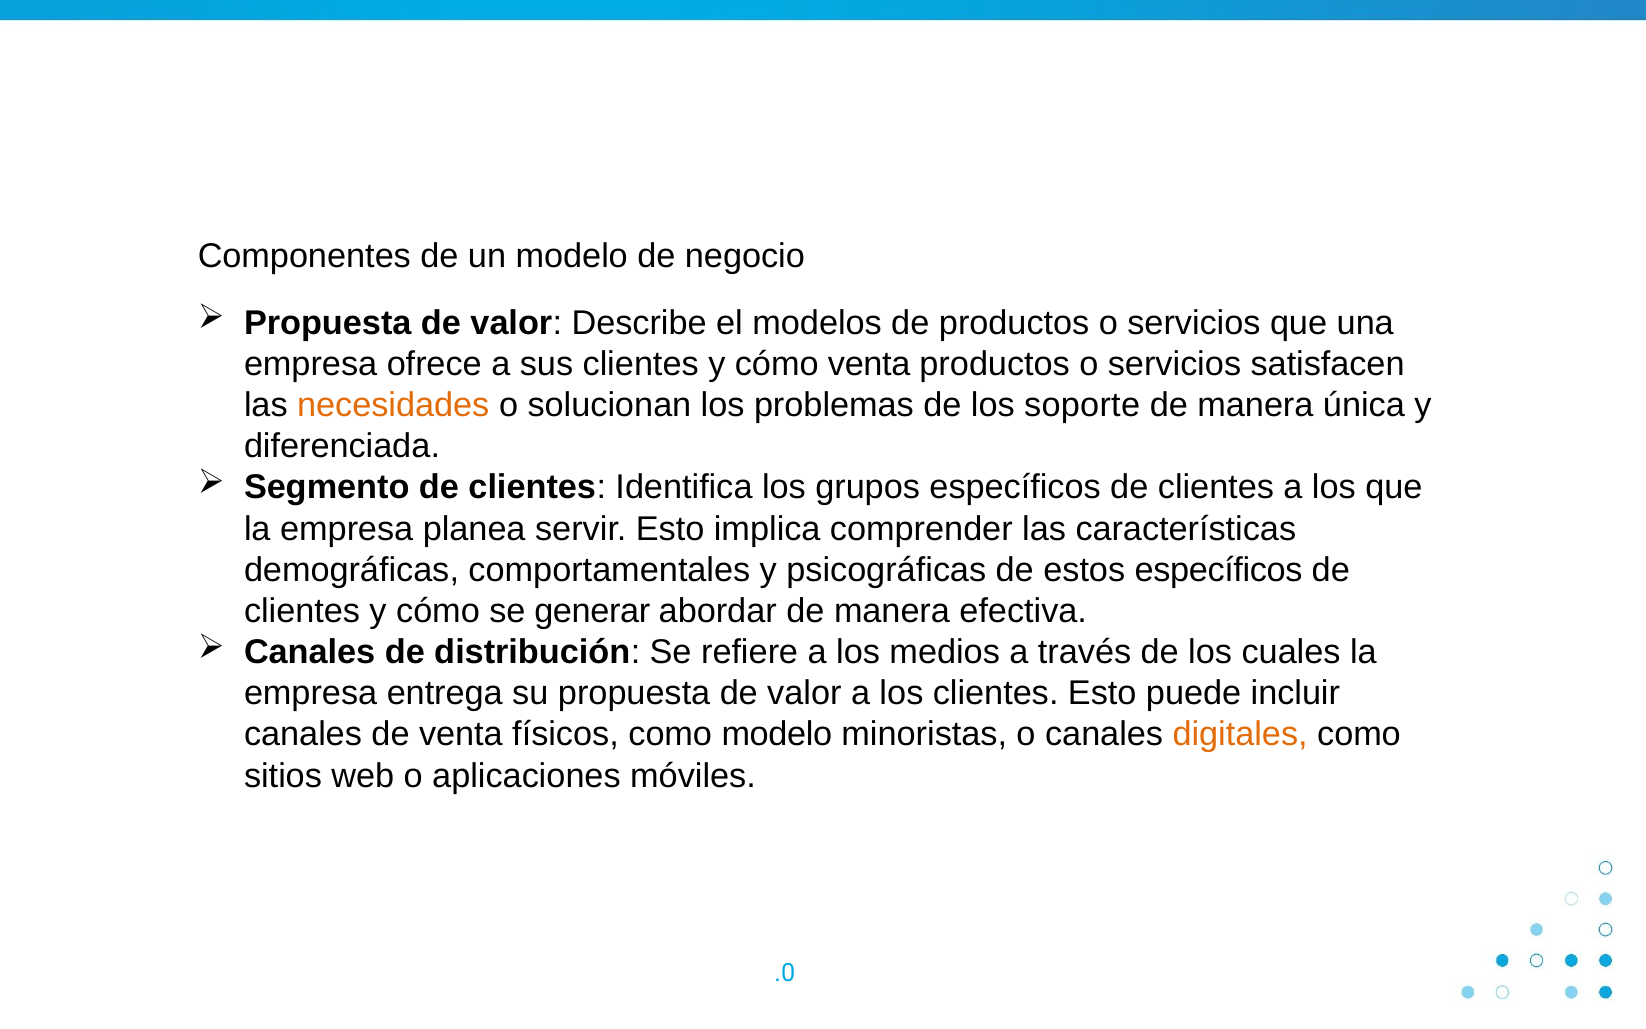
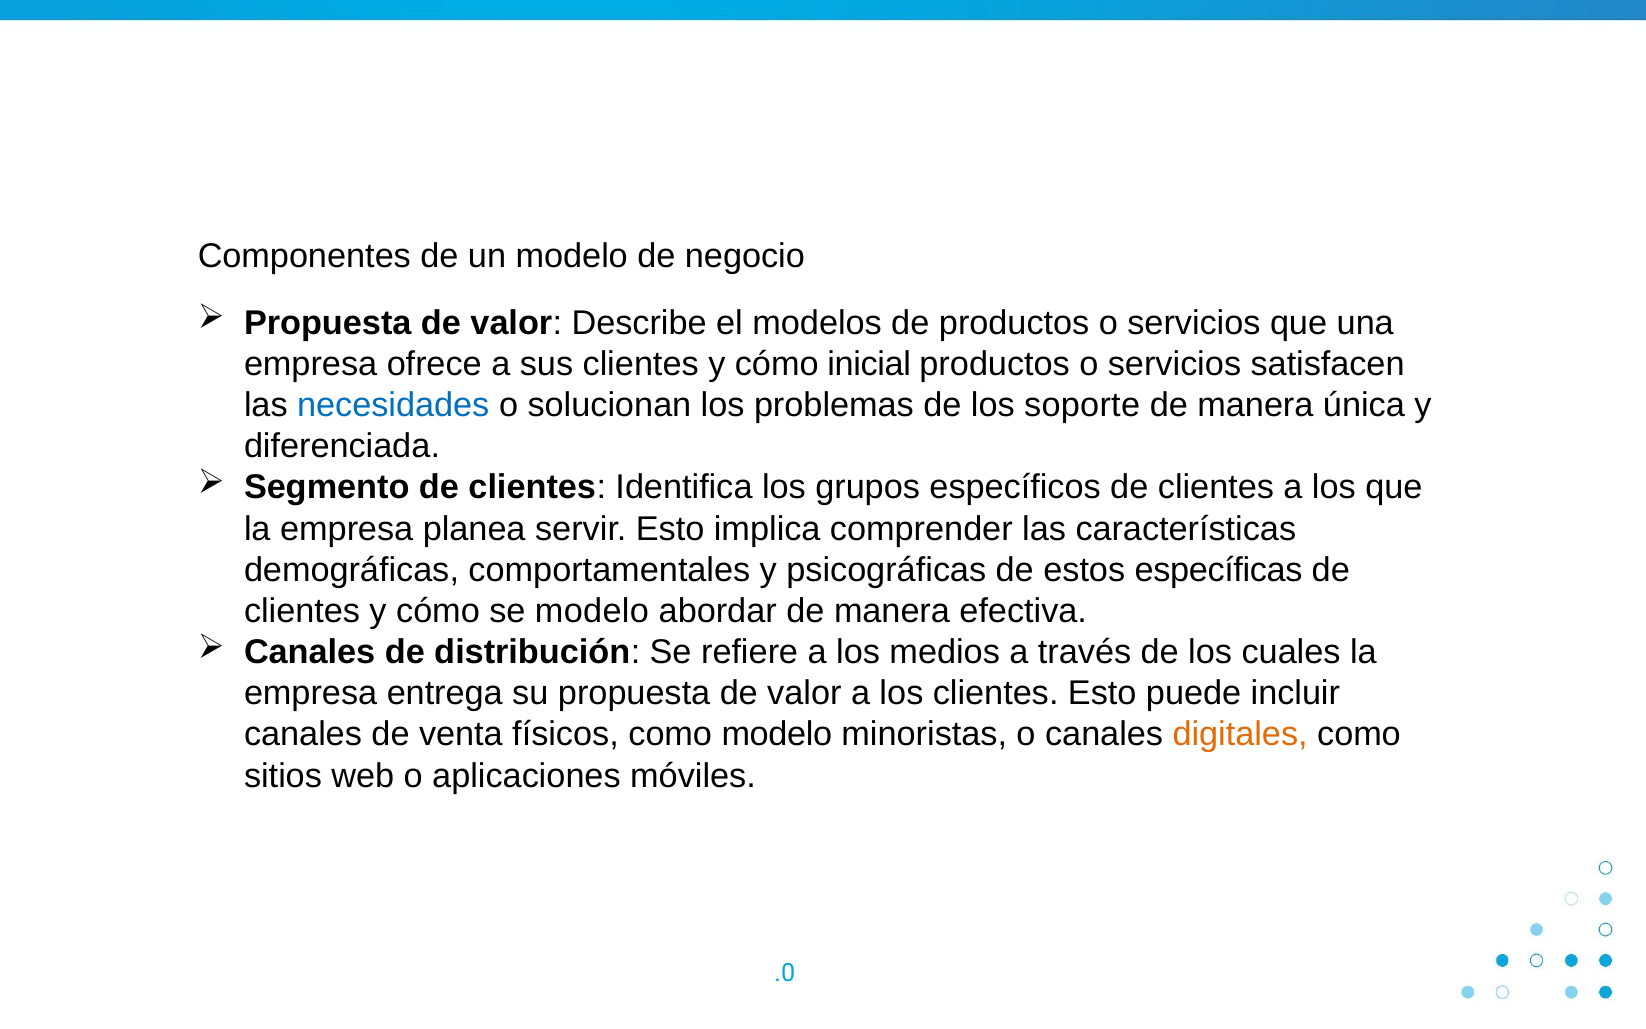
cómo venta: venta -> inicial (869, 364)
necesidades colour: orange -> blue (393, 405)
estos específicos: específicos -> específicas (1219, 570)
se generar: generar -> modelo (592, 611)
